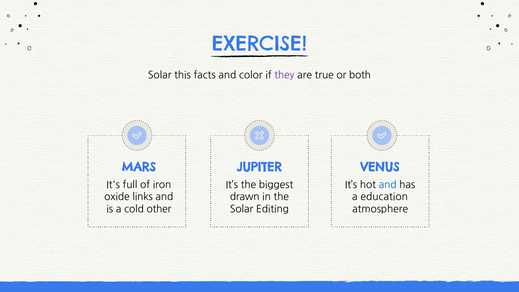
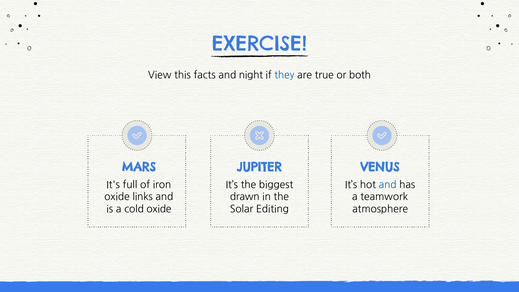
Solar: Solar -> View (160, 75)
color: color -> night (251, 75)
they colour: purple -> blue (284, 75)
education: education -> teamwork (384, 197)
cold other: other -> oxide (159, 209)
